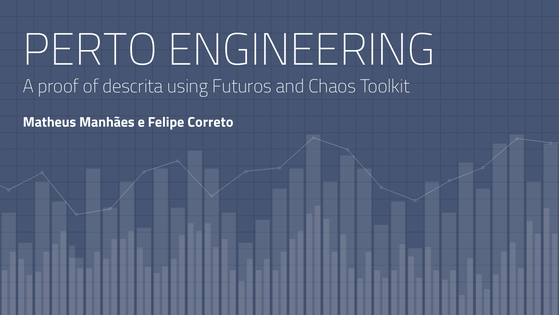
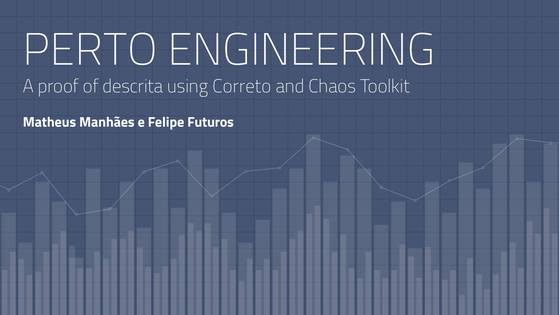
Futuros: Futuros -> Correto (242, 86)
Correto: Correto -> Futuros (211, 122)
